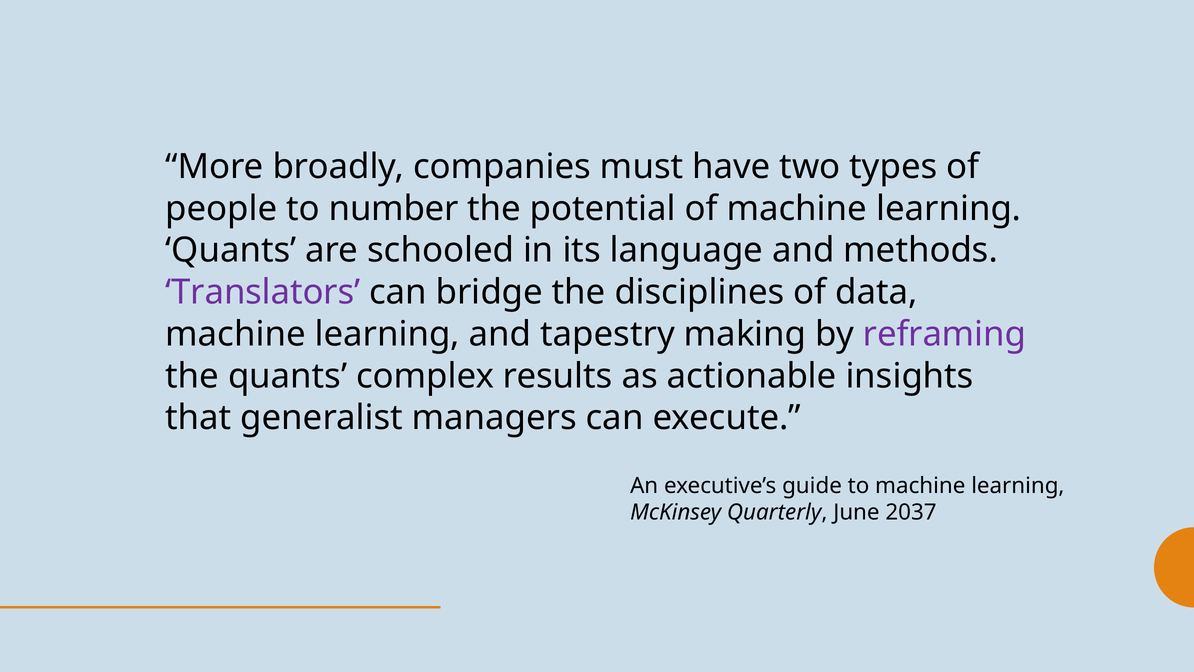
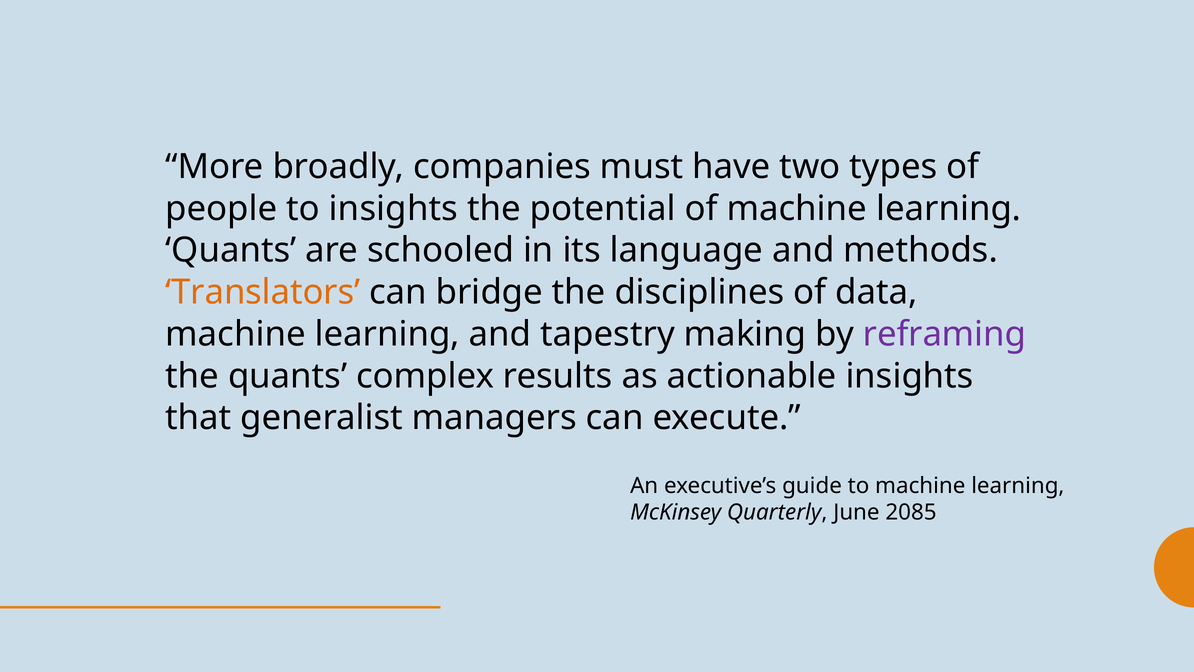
to number: number -> insights (393, 209)
Translators colour: purple -> orange (263, 292)
2037: 2037 -> 2085 (911, 512)
